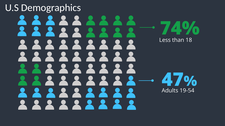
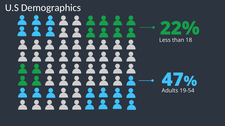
74%: 74% -> 22% (180, 28)
